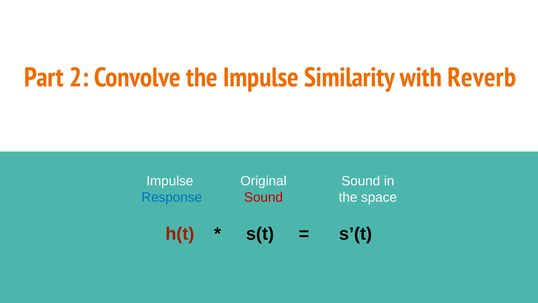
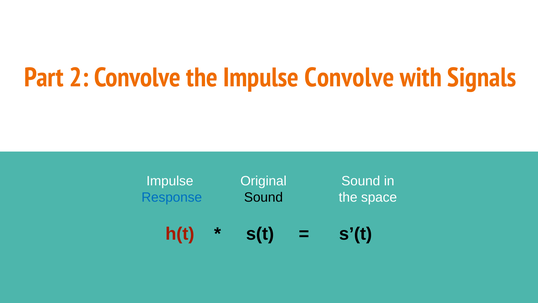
Impulse Similarity: Similarity -> Convolve (349, 78)
Reverb: Reverb -> Signals (482, 78)
Sound colour: red -> black (263, 197)
